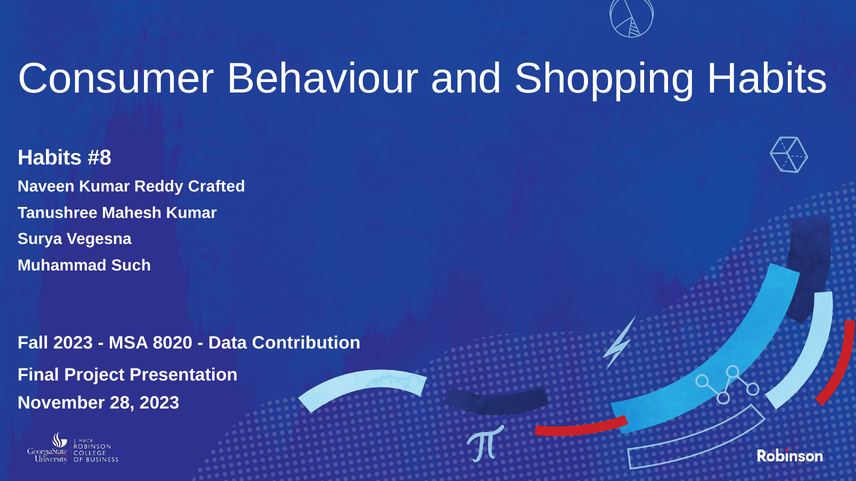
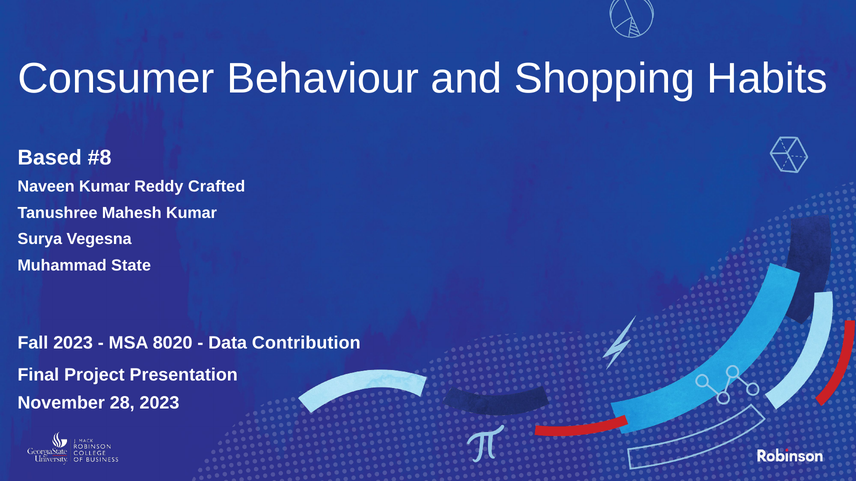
Habits: Habits -> Based (50, 158)
Such: Such -> State (131, 266)
